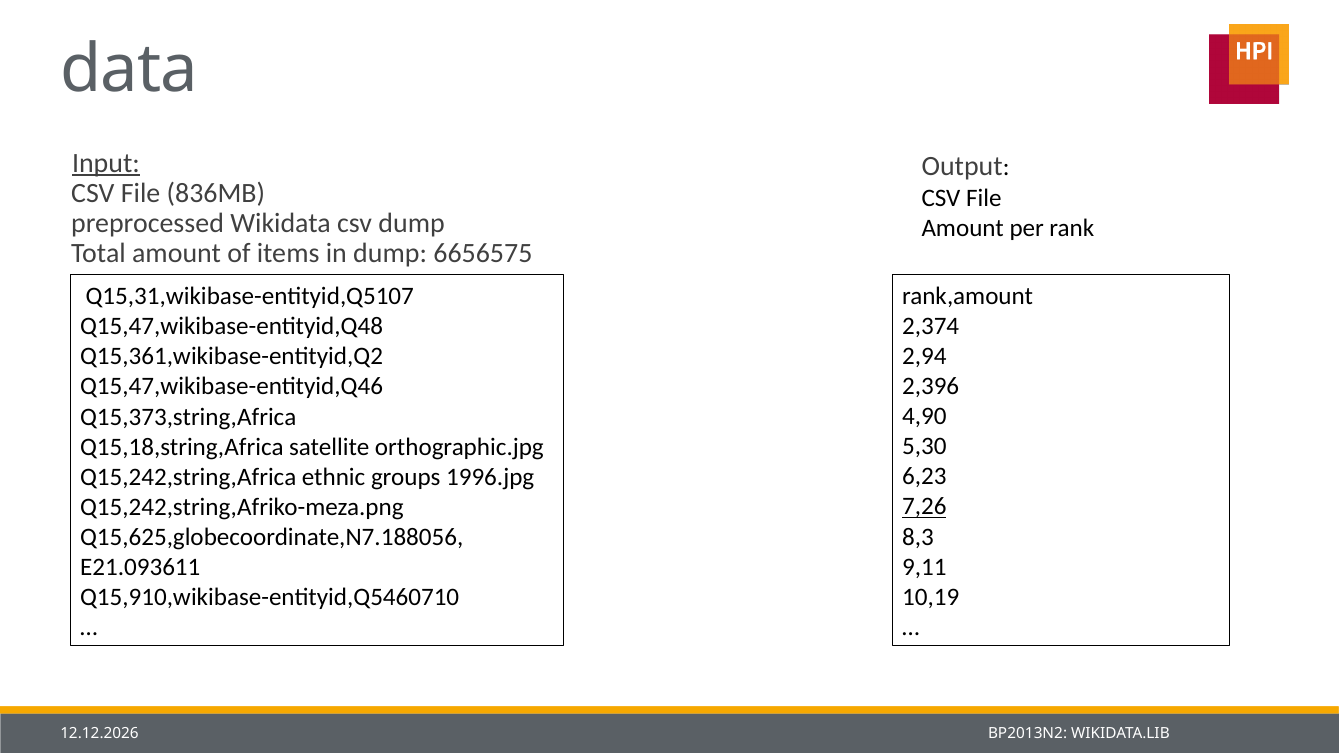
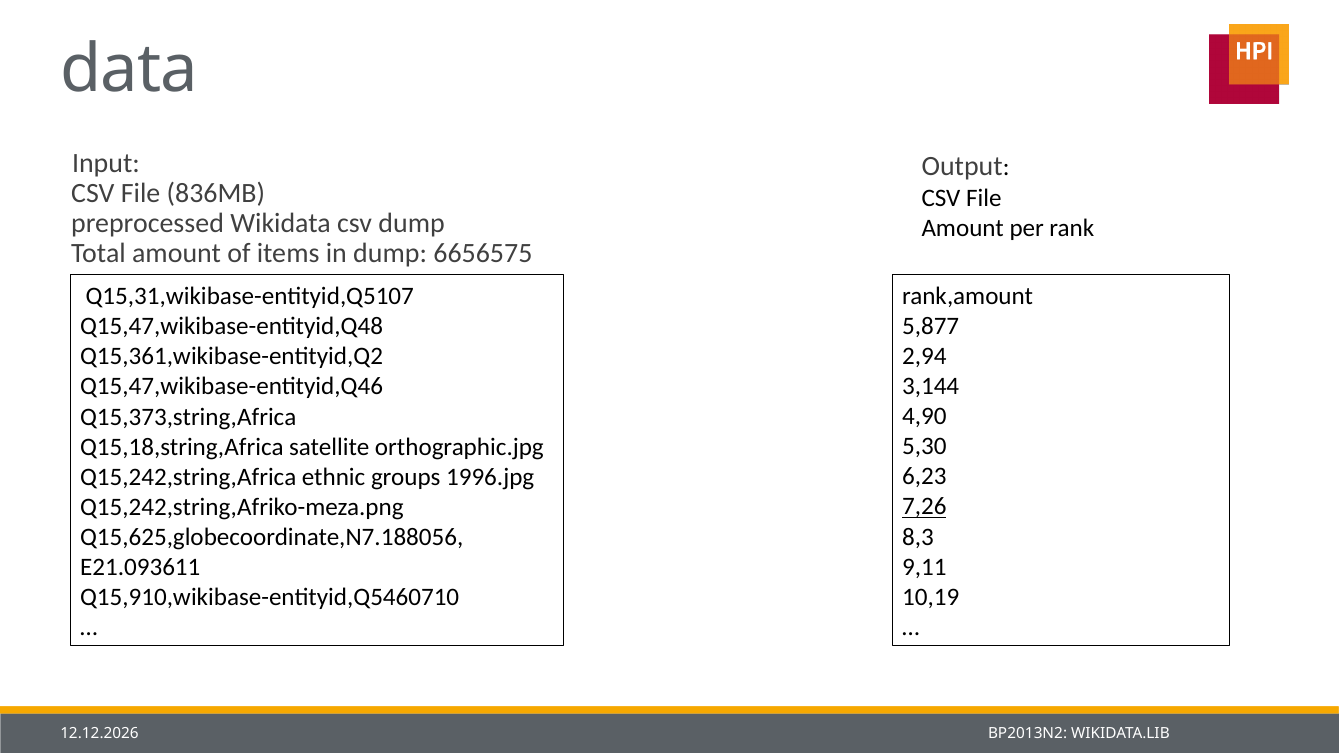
Input underline: present -> none (106, 163)
2,374: 2,374 -> 5,877 (931, 326)
2,396: 2,396 -> 3,144 (931, 386)
